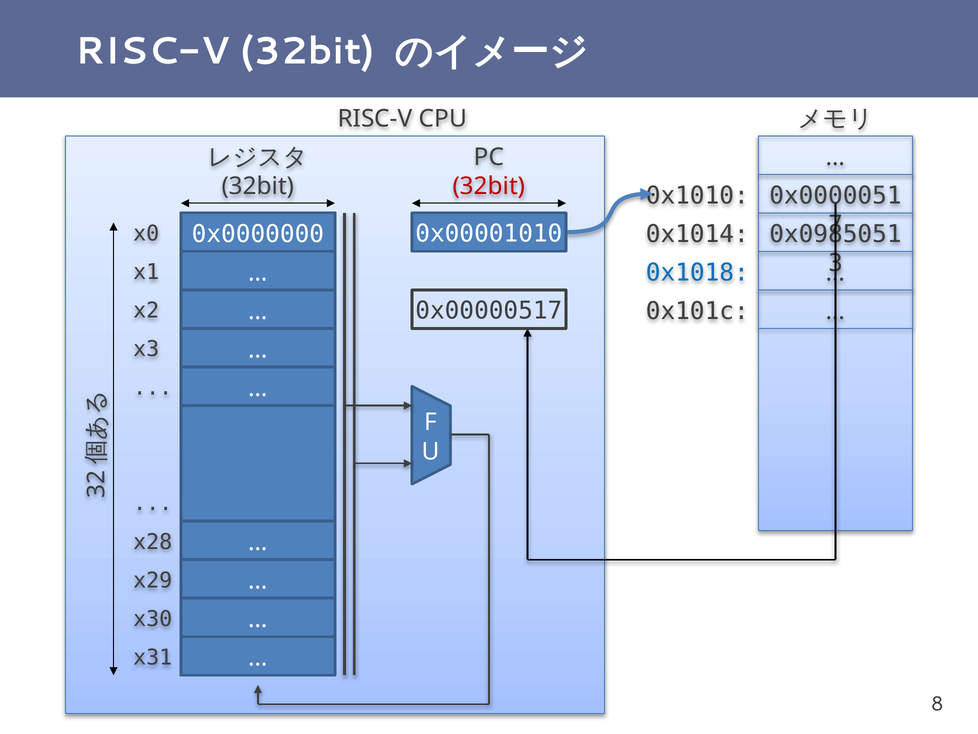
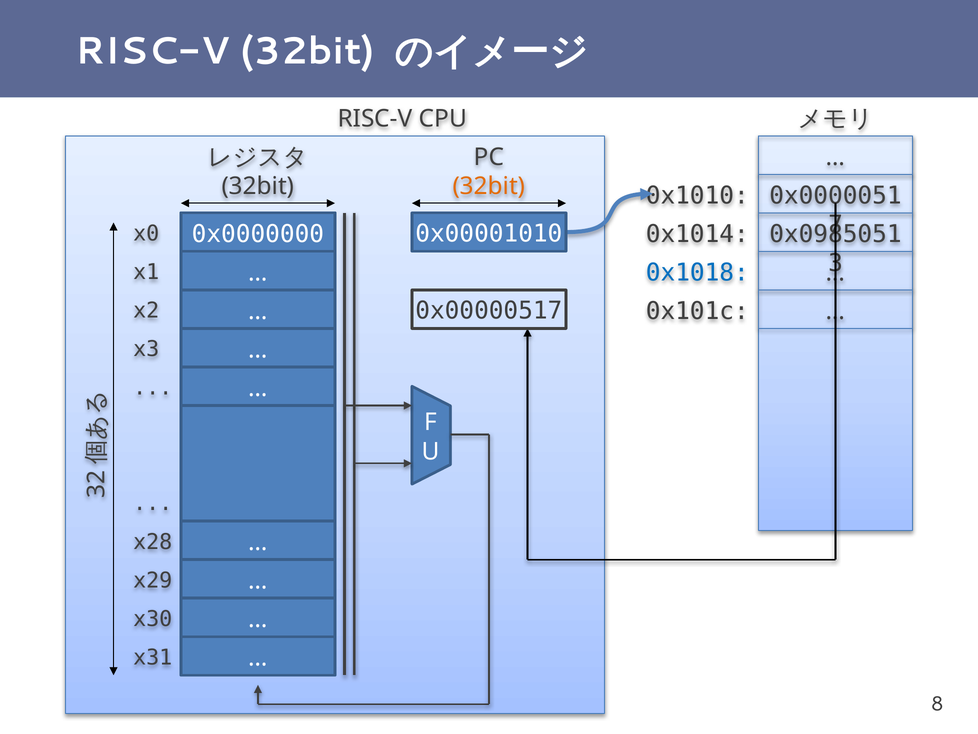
32bit colour: red -> orange (489, 186)
